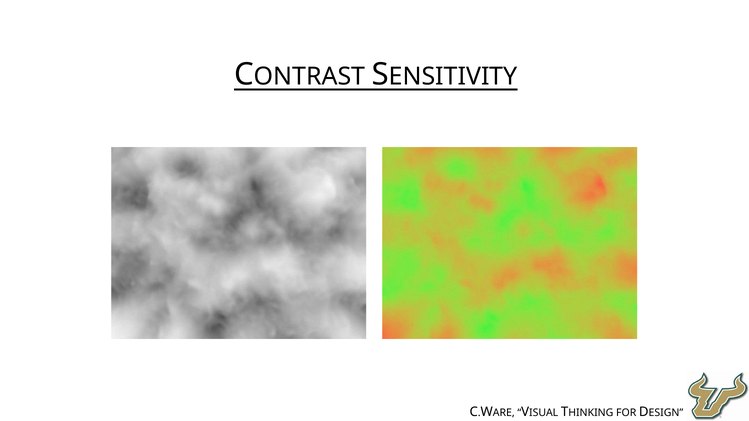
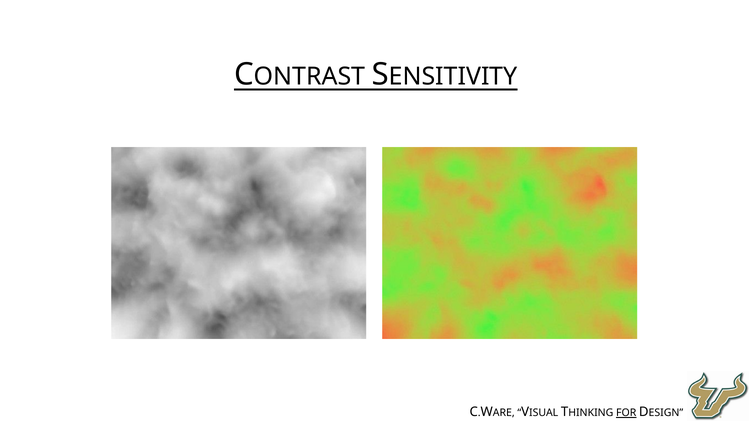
FOR underline: none -> present (626, 413)
